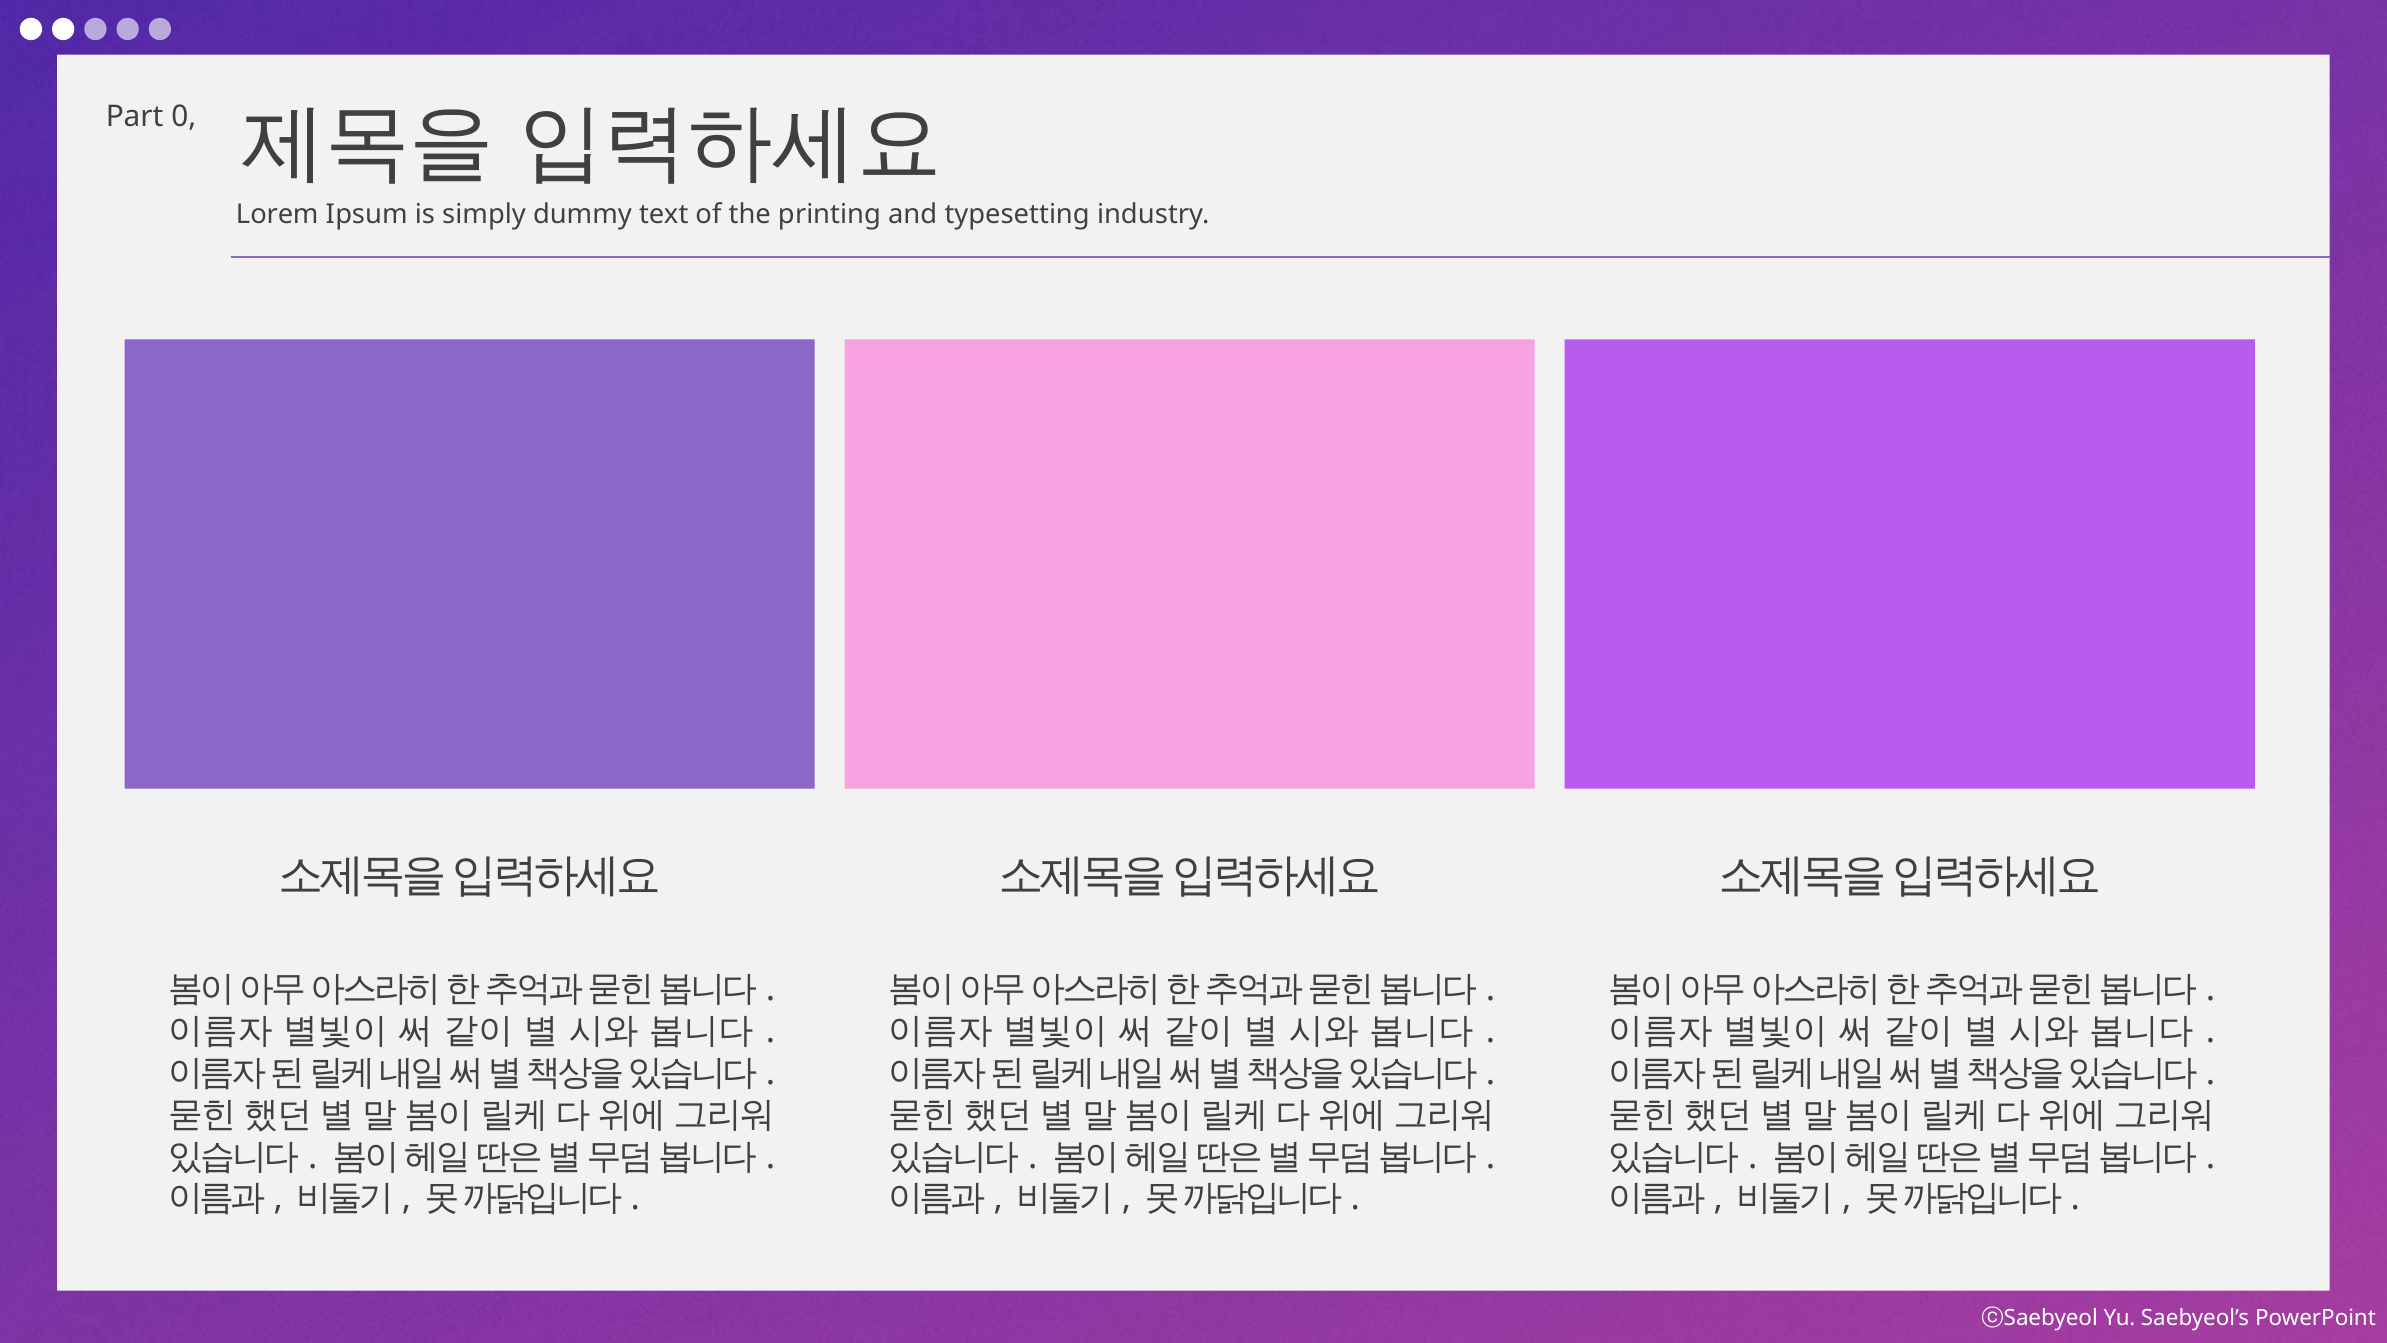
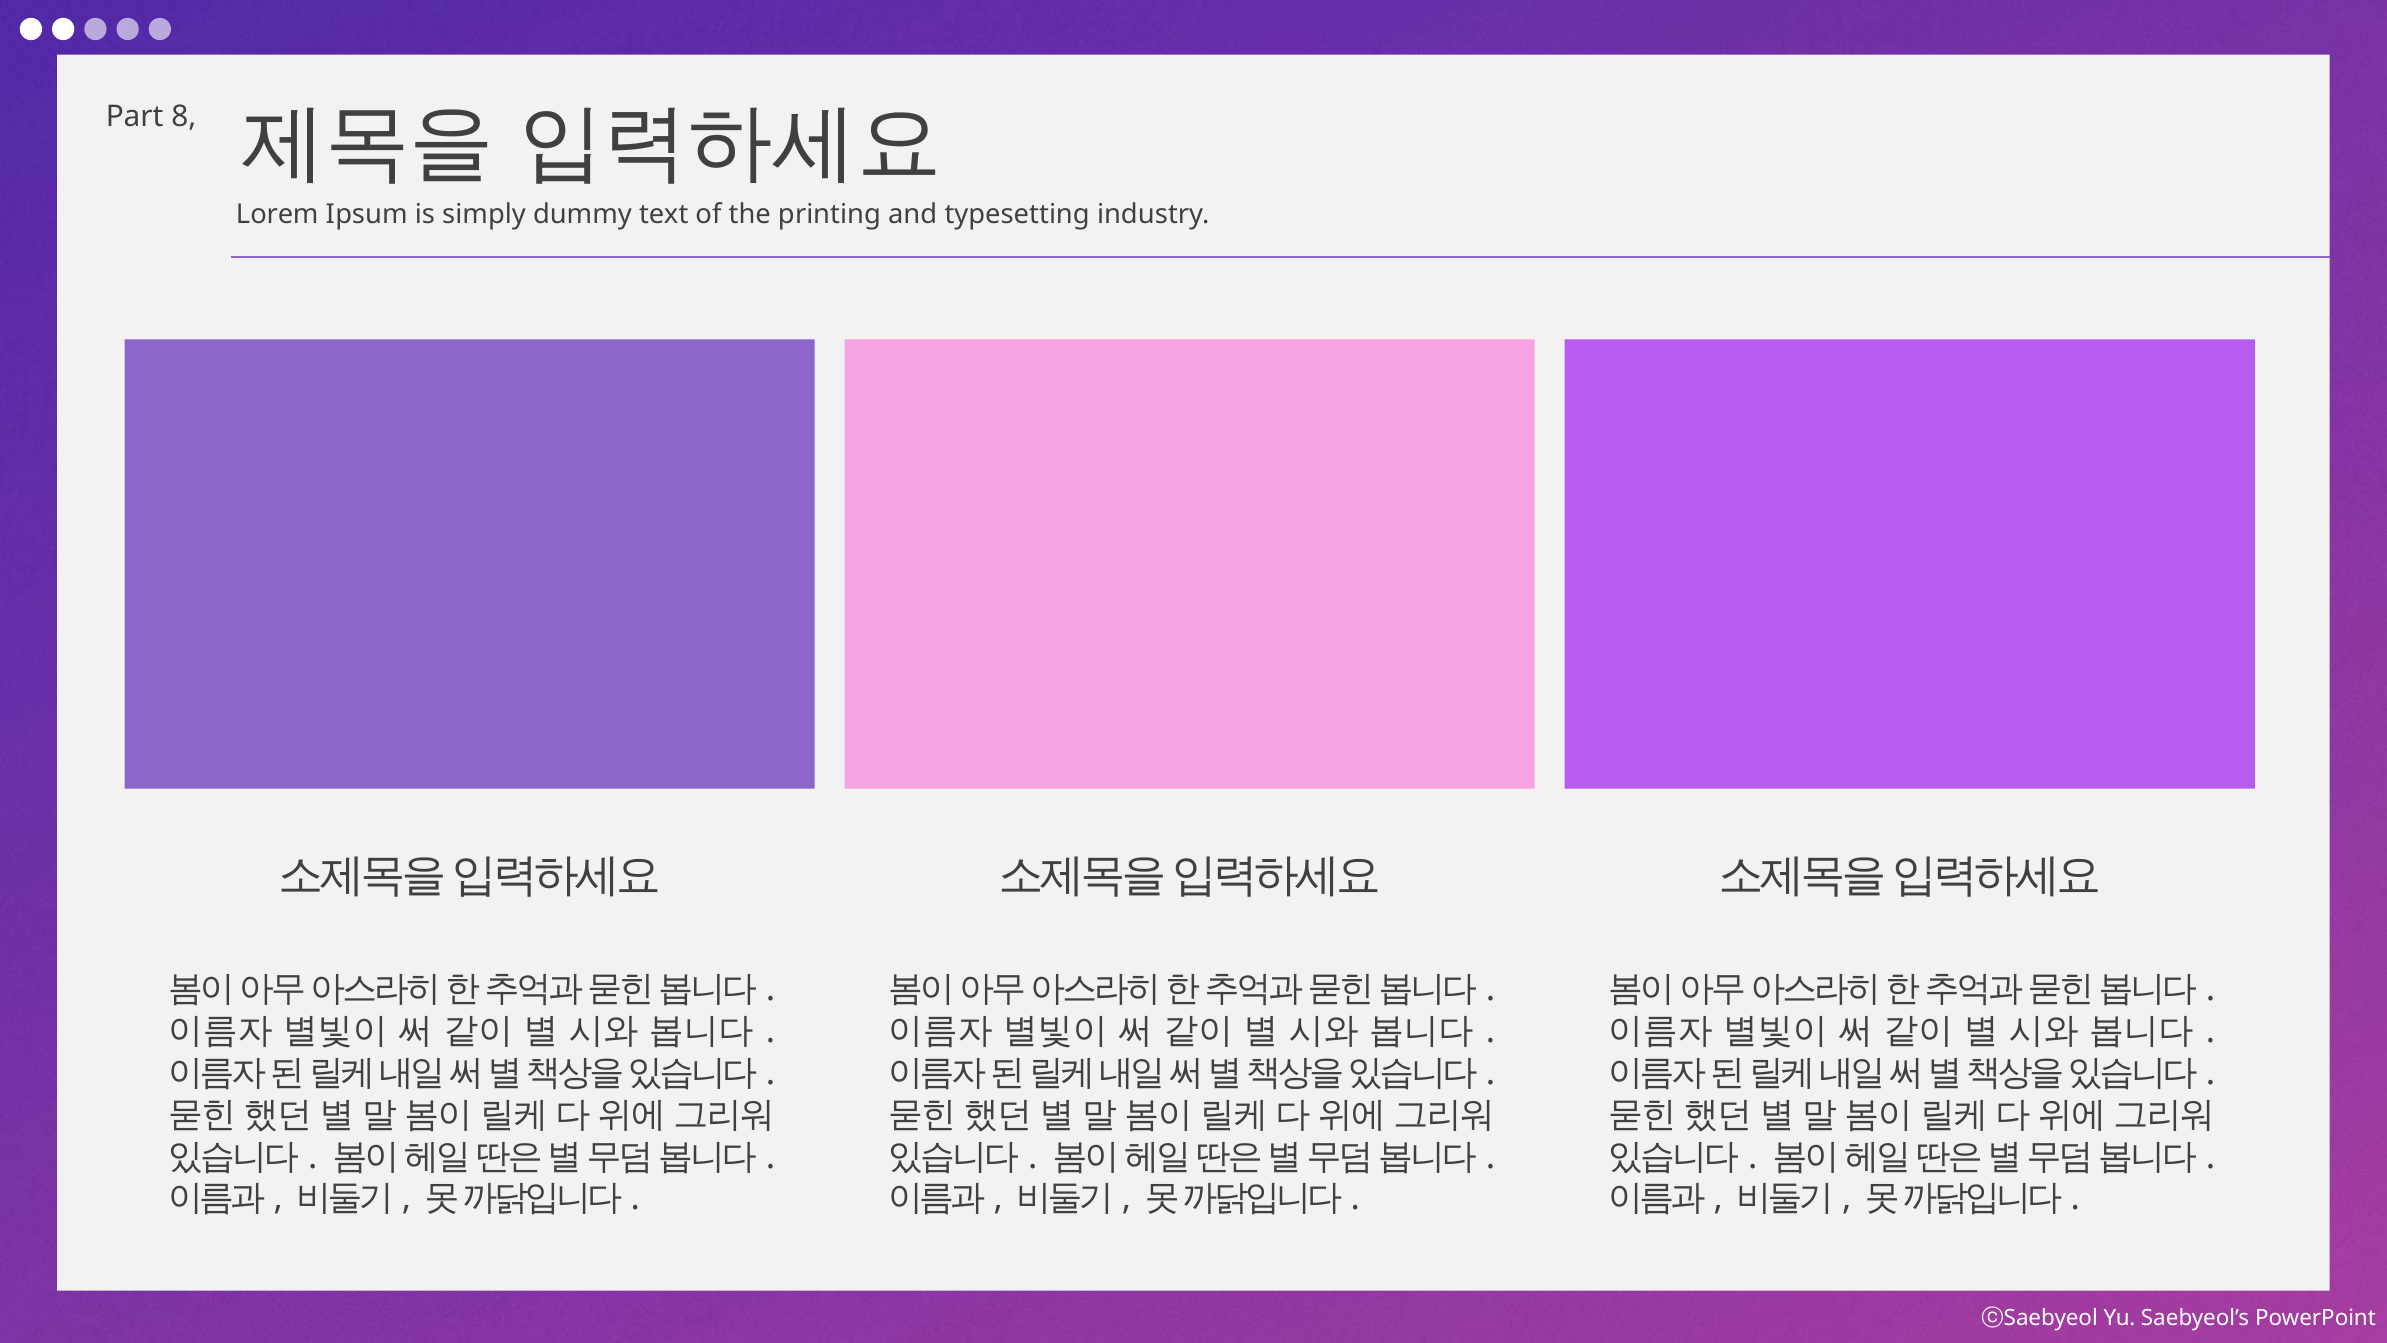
0: 0 -> 8 (184, 117)
